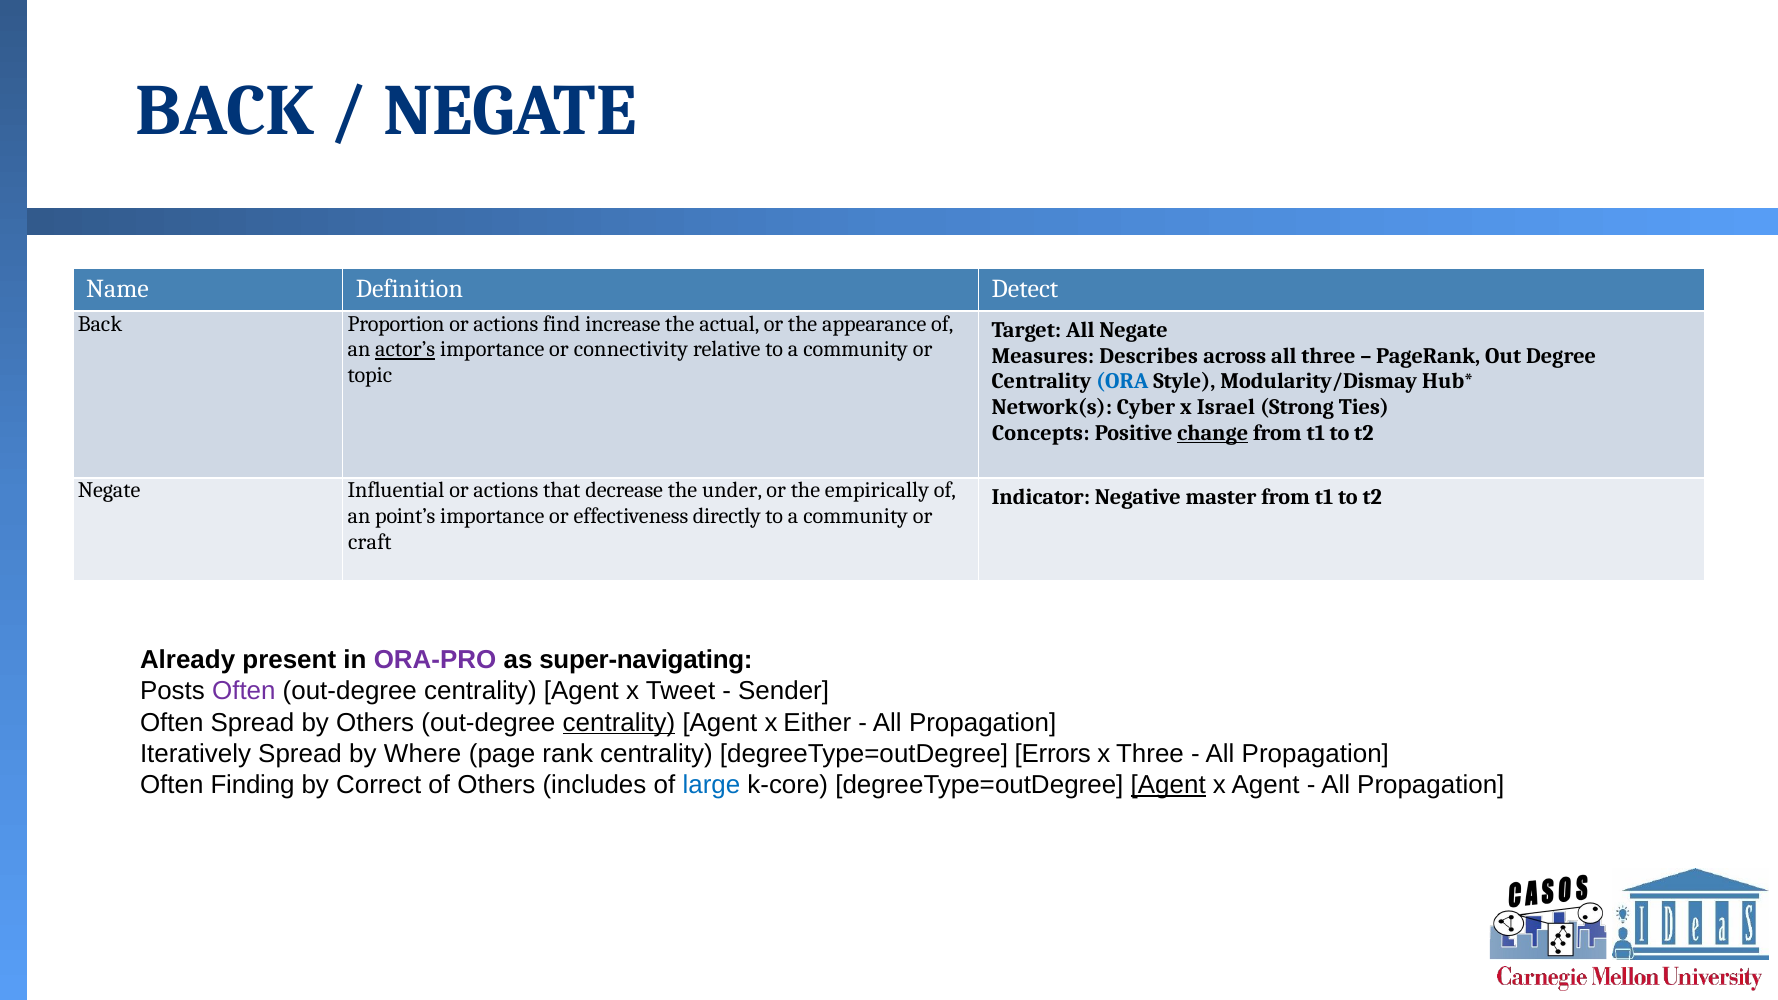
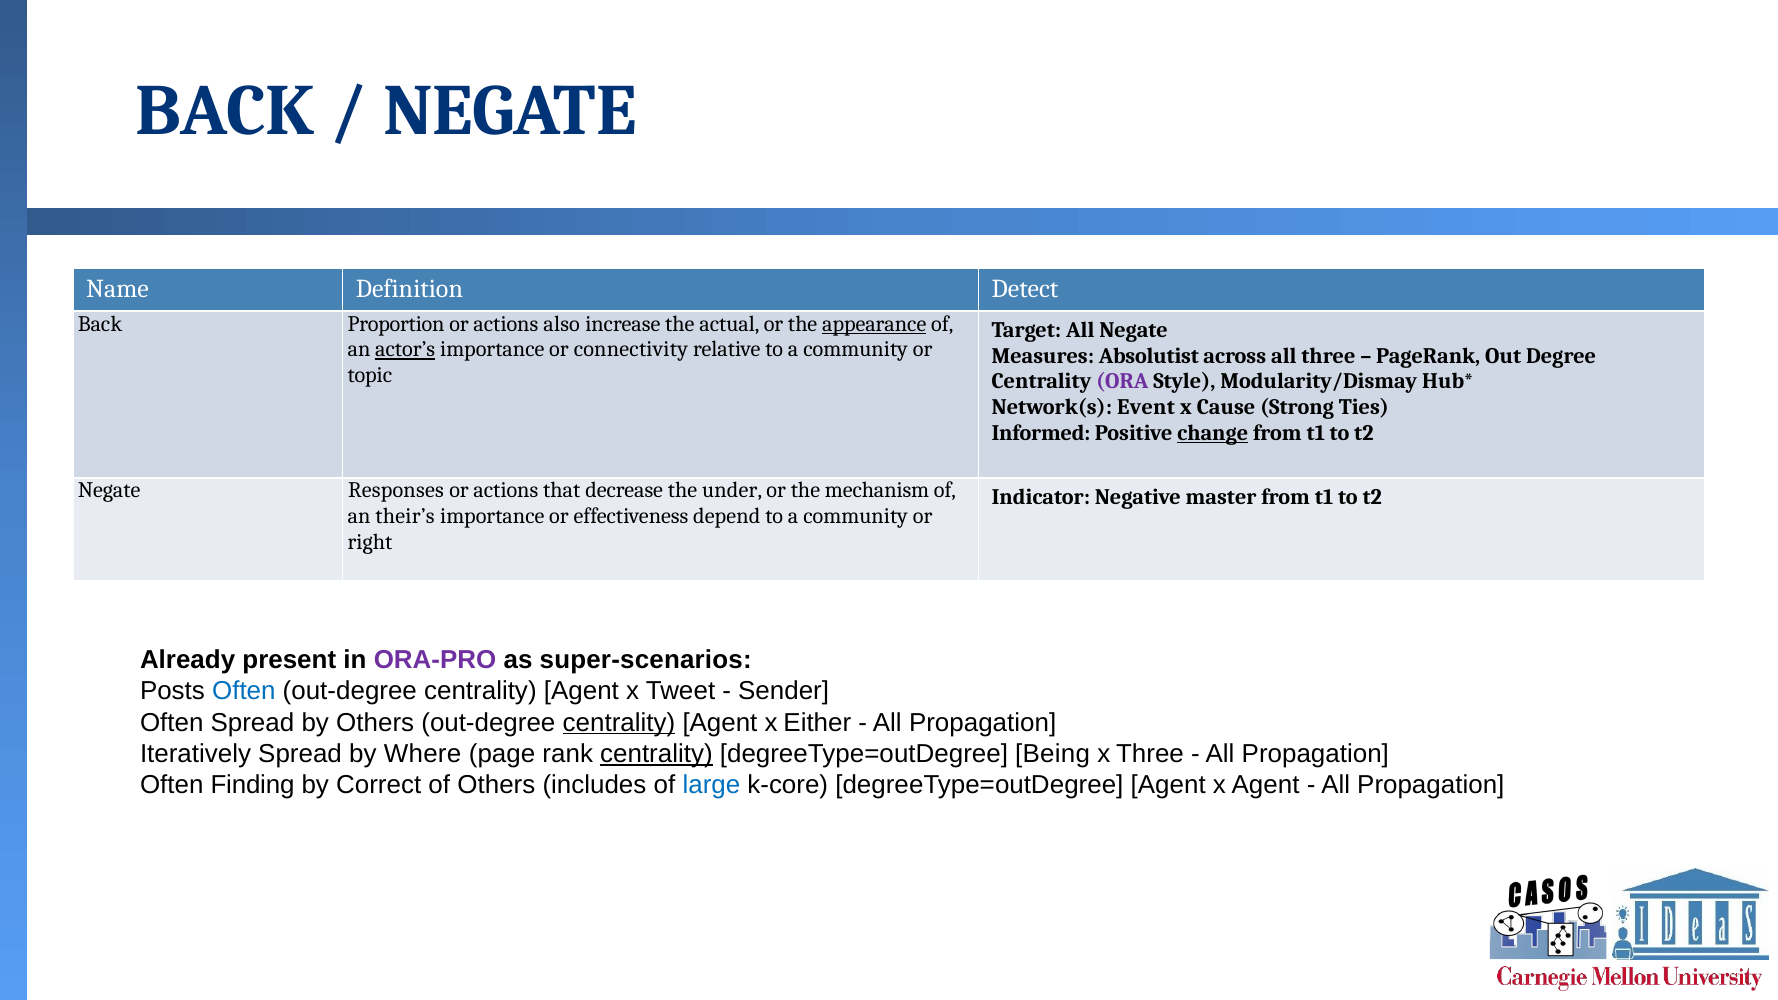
find: find -> also (562, 324)
appearance underline: none -> present (874, 324)
Describes: Describes -> Absolutist (1149, 356)
ORA colour: blue -> purple (1122, 382)
Cyber: Cyber -> Event (1146, 407)
Israel: Israel -> Cause (1226, 407)
Concepts: Concepts -> Informed (1041, 433)
Influential: Influential -> Responses (396, 491)
empirically: empirically -> mechanism (877, 491)
point’s: point’s -> their’s (405, 516)
directly: directly -> depend (727, 516)
craft: craft -> right (370, 542)
super-navigating: super-navigating -> super-scenarios (646, 660)
Often colour: purple -> blue (244, 691)
centrality underline: none -> present (656, 754)
Errors: Errors -> Being (1053, 754)
Agent underline: present -> none (1168, 785)
